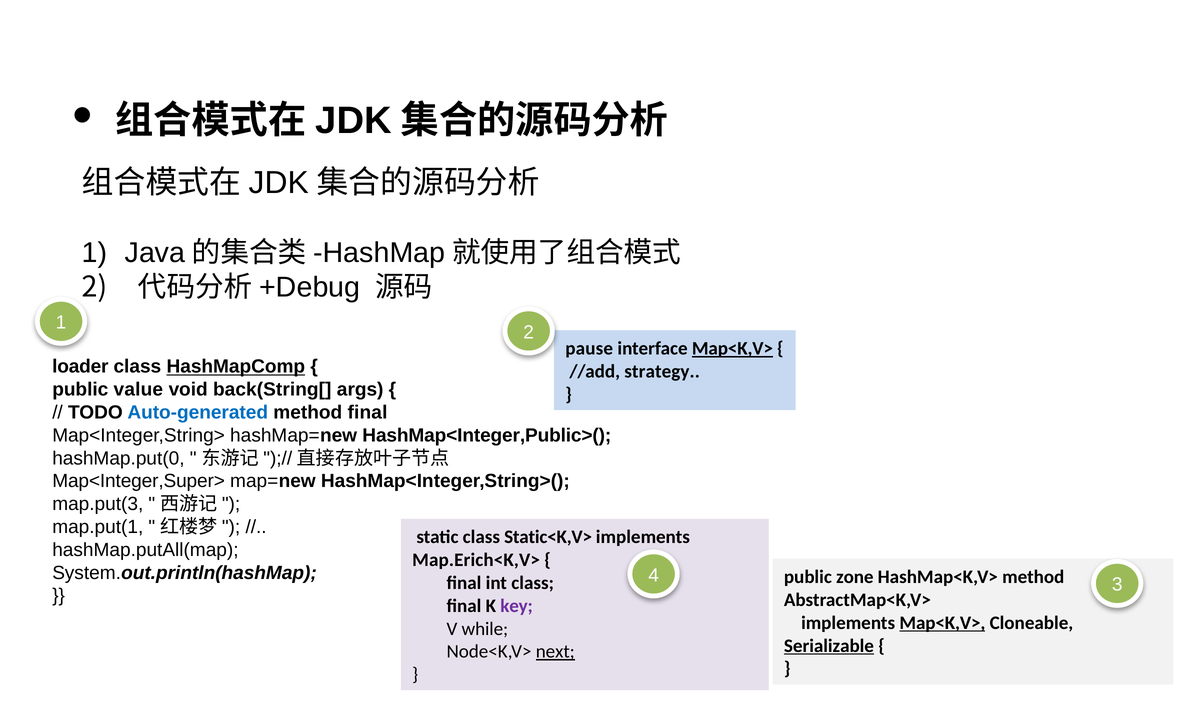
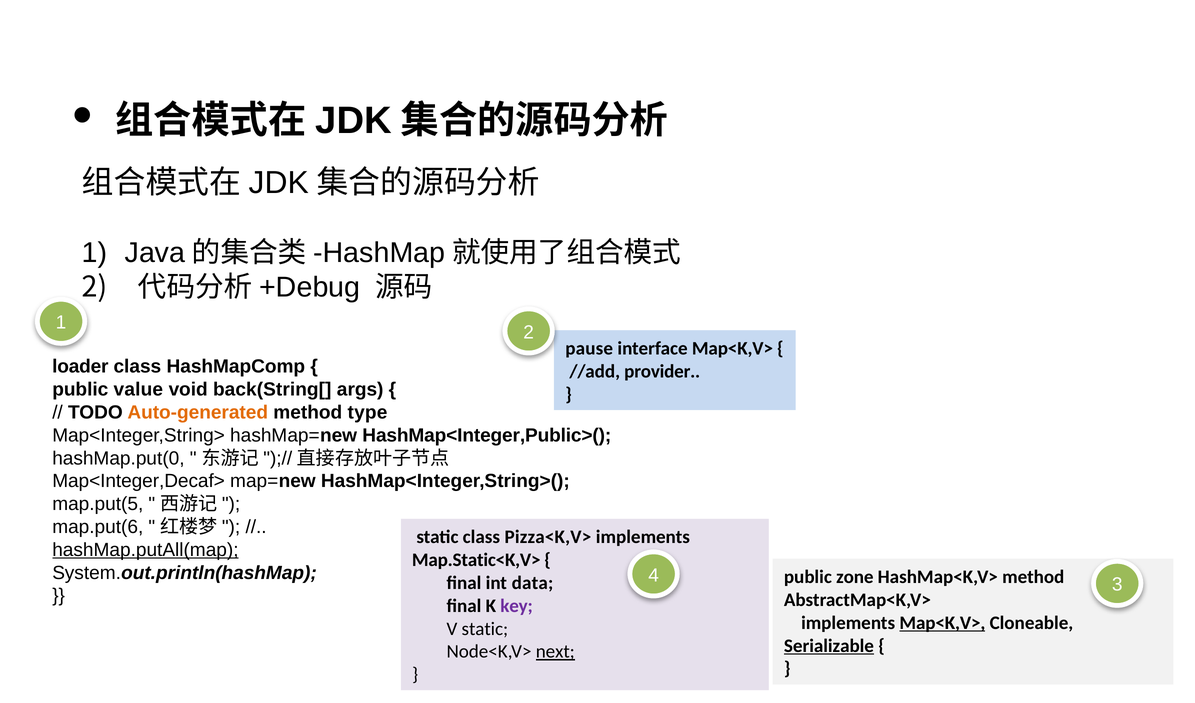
Map<K,V> underline: present -> none (732, 349)
HashMapComp underline: present -> none (236, 367)
strategy: strategy -> provider (662, 372)
Auto-generated colour: blue -> orange (198, 413)
method final: final -> type (367, 413)
Map<Integer,Super>: Map<Integer,Super> -> Map<Integer,Decaf> (139, 481)
map.put(3: map.put(3 -> map.put(5 (98, 504)
map.put(1: map.put(1 -> map.put(6 (98, 527)
Static<K,V>: Static<K,V> -> Pizza<K,V> (548, 538)
hashMap.putAll(map underline: none -> present (145, 550)
Map.Erich<K,V>: Map.Erich<K,V> -> Map.Static<K,V> (476, 560)
int class: class -> data (533, 583)
V while: while -> static (485, 629)
